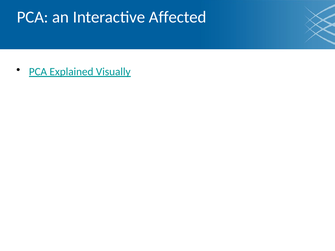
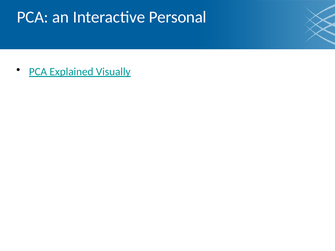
Affected: Affected -> Personal (178, 17)
